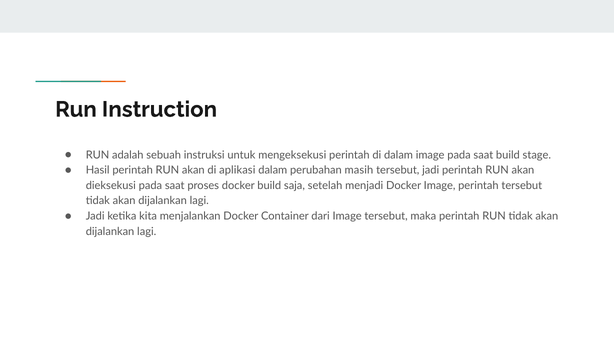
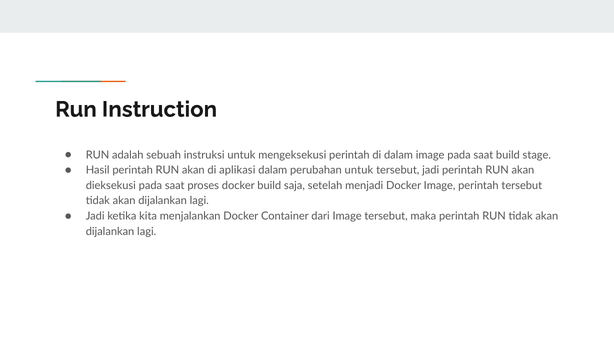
perubahan masih: masih -> untuk (359, 170)
